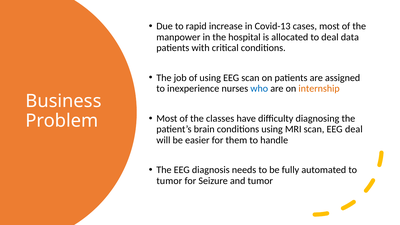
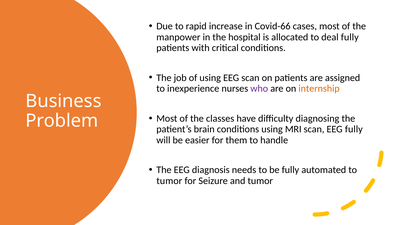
Covid-13: Covid-13 -> Covid-66 (273, 26)
deal data: data -> fully (350, 37)
who colour: blue -> purple (259, 89)
EEG deal: deal -> fully (354, 129)
